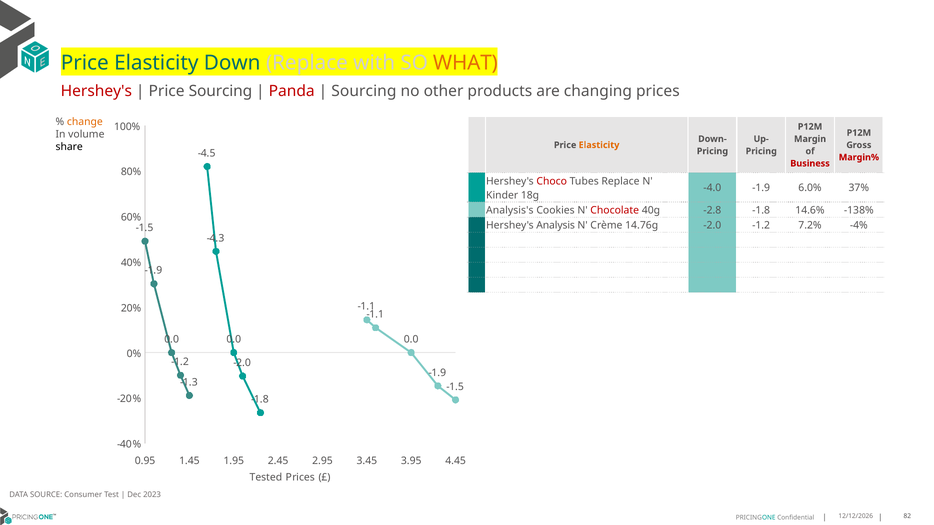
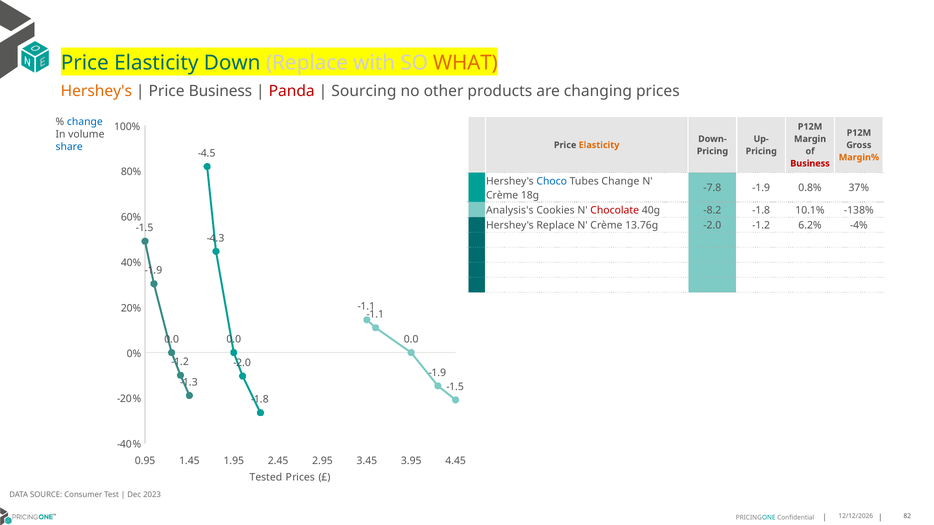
Hershey's colour: red -> orange (96, 91)
Price Sourcing: Sourcing -> Business (220, 91)
change colour: orange -> blue (85, 122)
share colour: black -> blue (69, 147)
Margin% colour: red -> orange (859, 157)
Choco colour: red -> blue (552, 181)
Tubes Replace: Replace -> Change (620, 181)
-4.0: -4.0 -> -7.8 (712, 188)
6.0%: 6.0% -> 0.8% (810, 188)
Kinder: Kinder -> Crème (502, 196)
-2.8: -2.8 -> -8.2 (712, 210)
14.6%: 14.6% -> 10.1% (810, 210)
Hershey's Analysis: Analysis -> Replace (556, 226)
14.76g: 14.76g -> 13.76g (642, 226)
7.2%: 7.2% -> 6.2% (810, 226)
